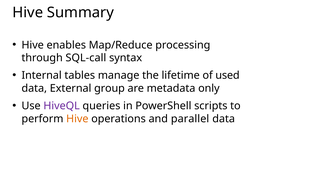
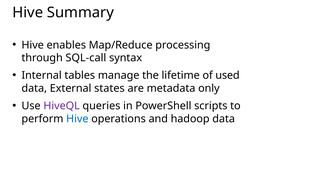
group: group -> states (109, 89)
Hive colour: orange -> blue (77, 119)
parallel: parallel -> hadoop (190, 119)
